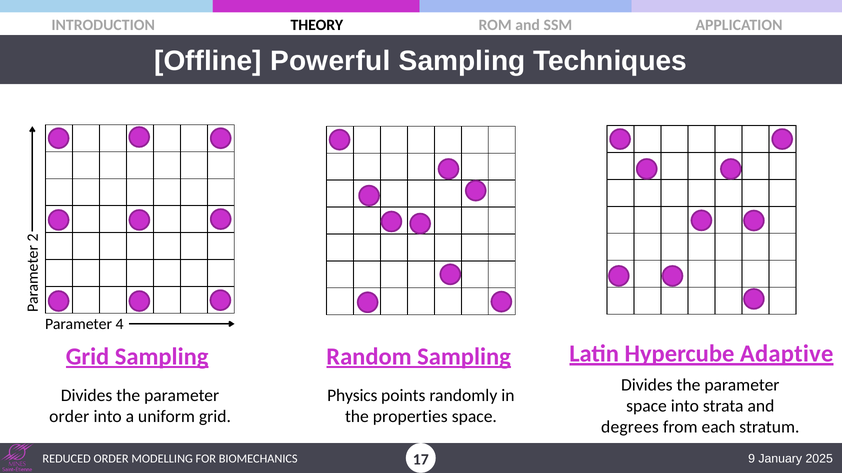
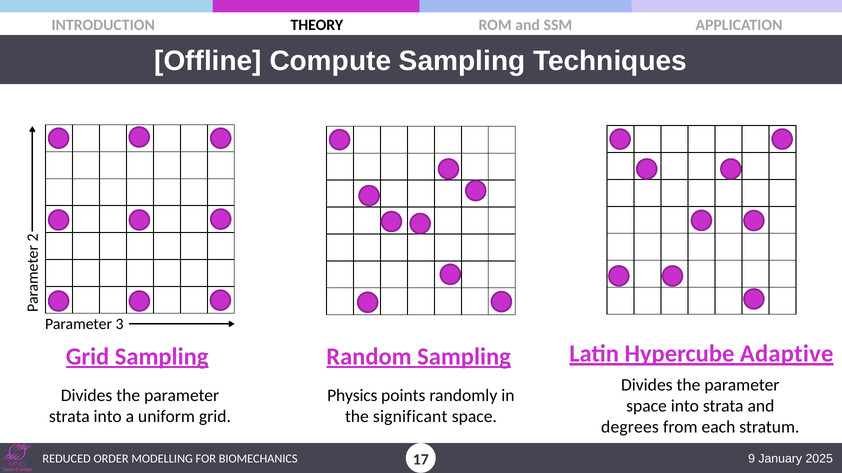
Powerful: Powerful -> Compute (330, 61)
4: 4 -> 3 (120, 325)
order: order -> strata (69, 417)
properties: properties -> significant (410, 417)
